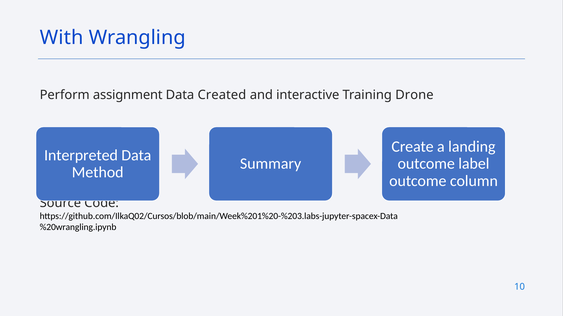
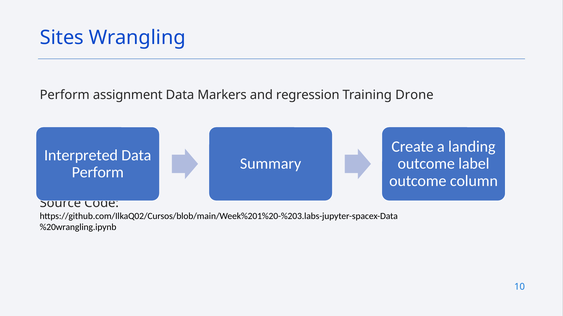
With: With -> Sites (62, 38)
Created: Created -> Markers (222, 95)
interactive: interactive -> regression (308, 95)
Method: Method -> Perform (98, 173)
